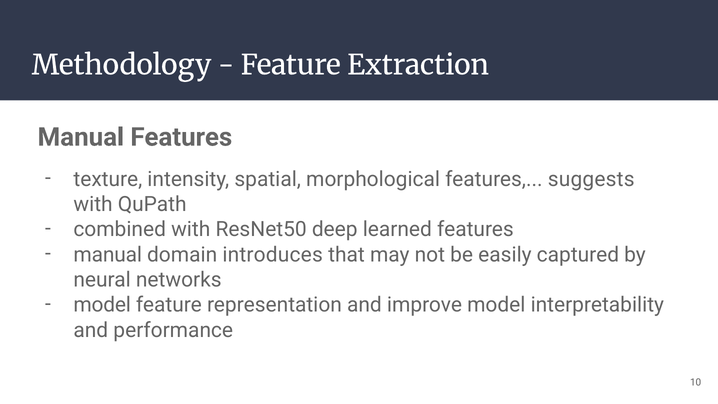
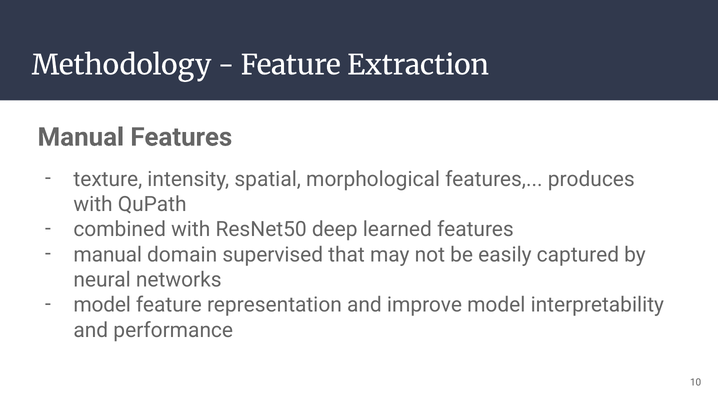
suggests: suggests -> produces (591, 179)
introduces: introduces -> supervised (273, 255)
